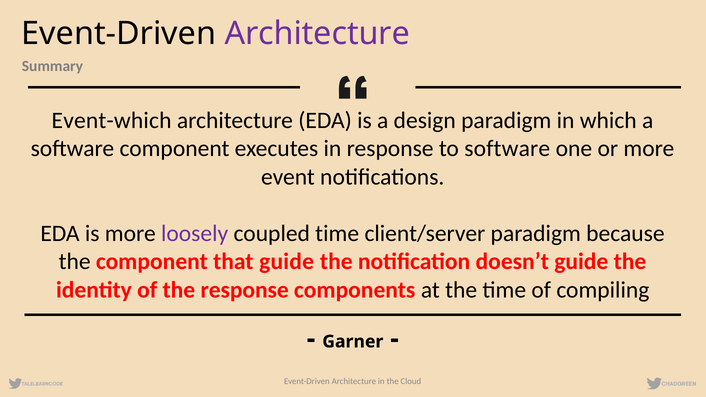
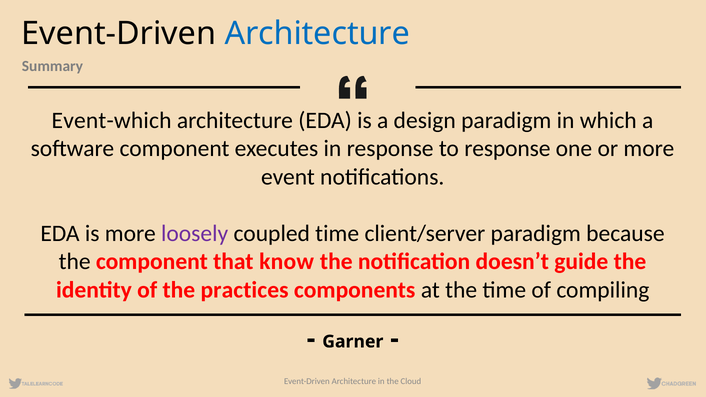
Architecture colour: purple -> blue (317, 34)
to software: software -> response (507, 149)
that guide: guide -> know (287, 262)
the response: response -> practices (245, 290)
